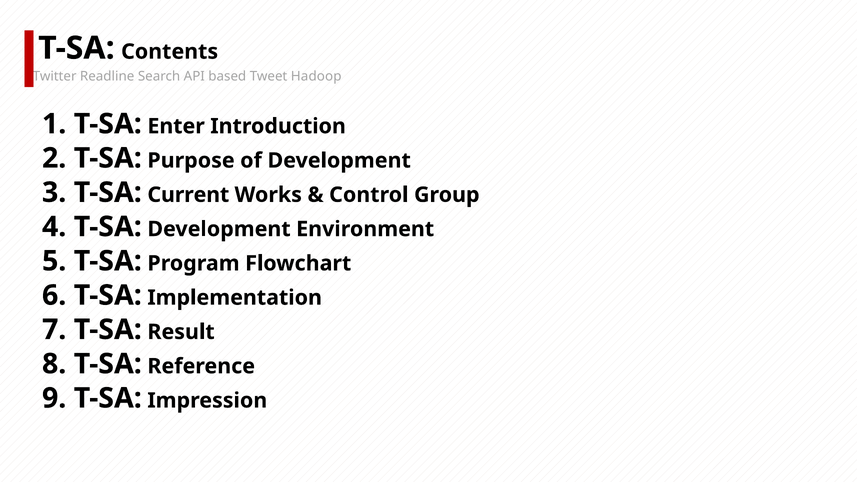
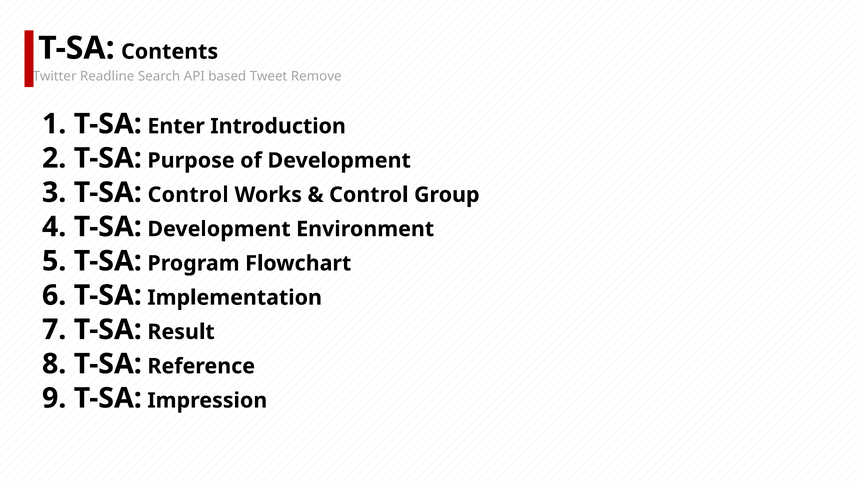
Hadoop: Hadoop -> Remove (316, 77)
T-SA Current: Current -> Control (188, 195)
